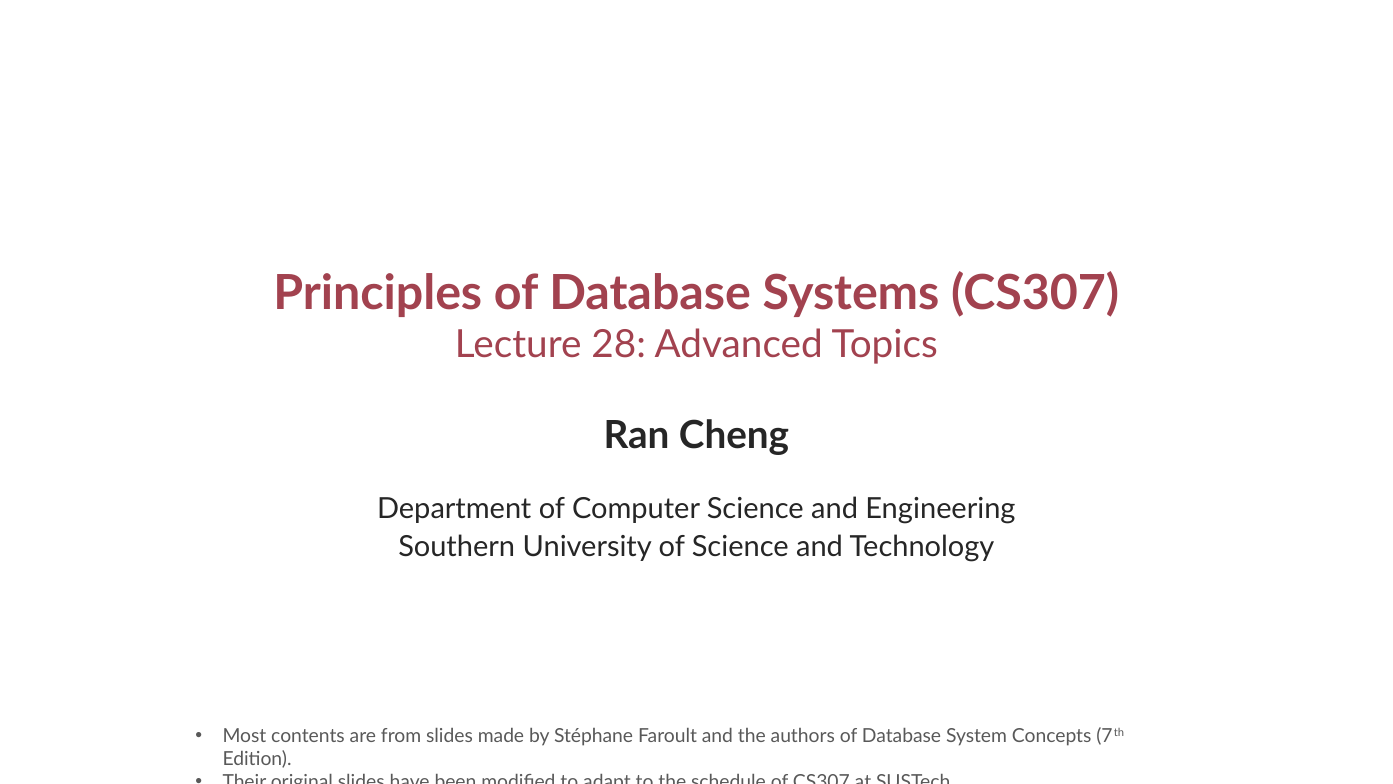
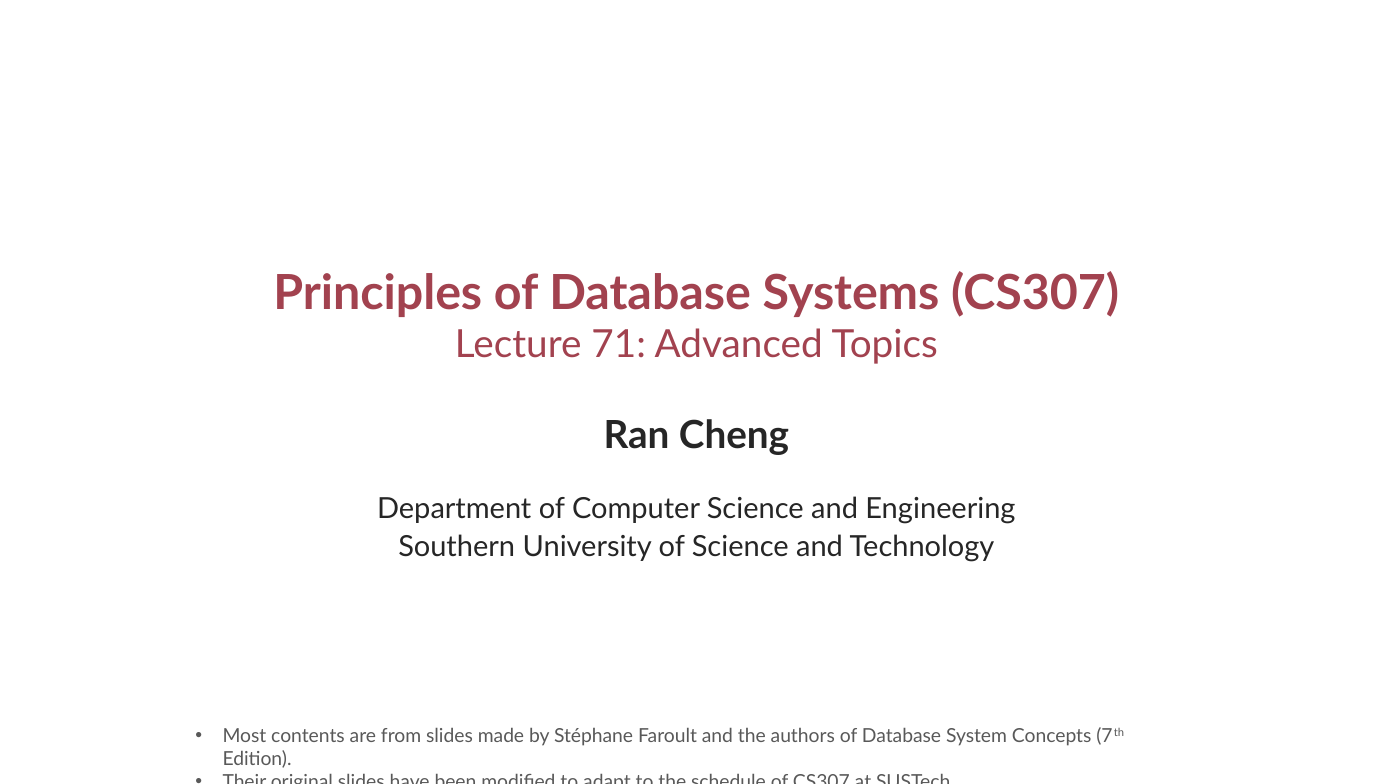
28: 28 -> 71 (619, 345)
